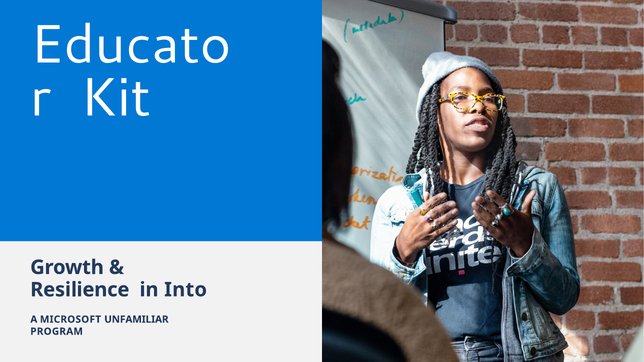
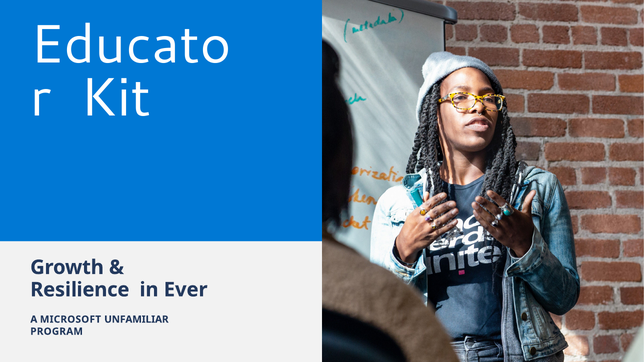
Into: Into -> Ever (186, 290)
